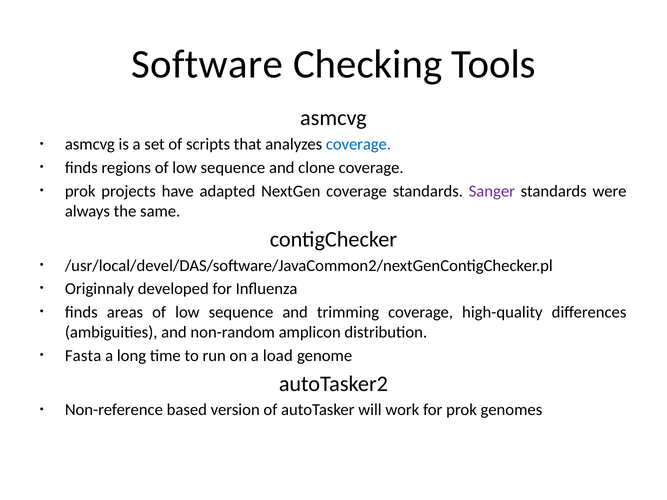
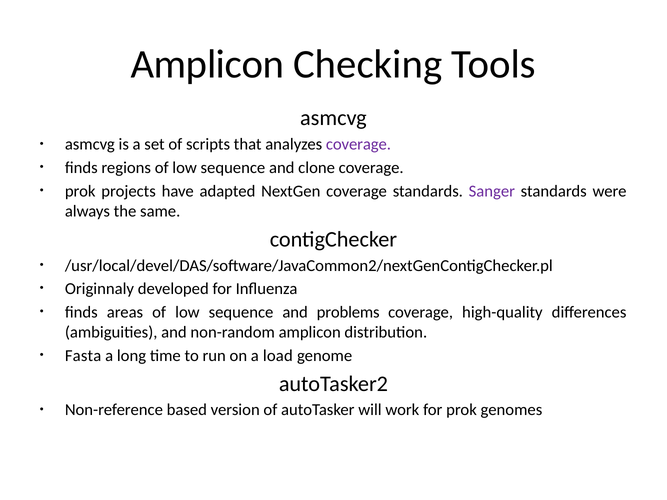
Software: Software -> Amplicon (207, 65)
coverage colour: blue -> purple (358, 144)
trimming: trimming -> problems (348, 312)
